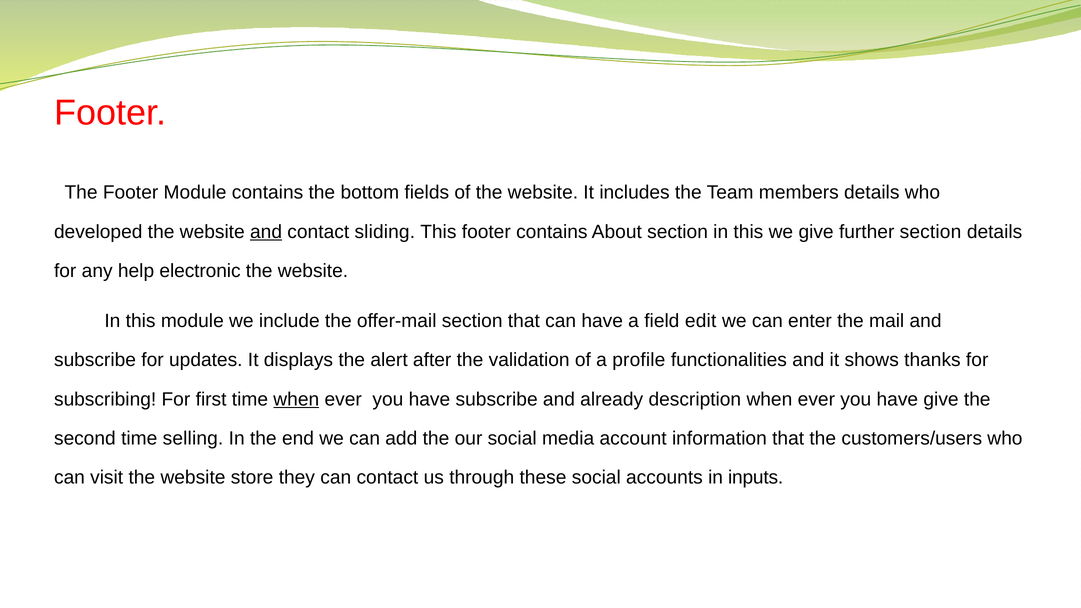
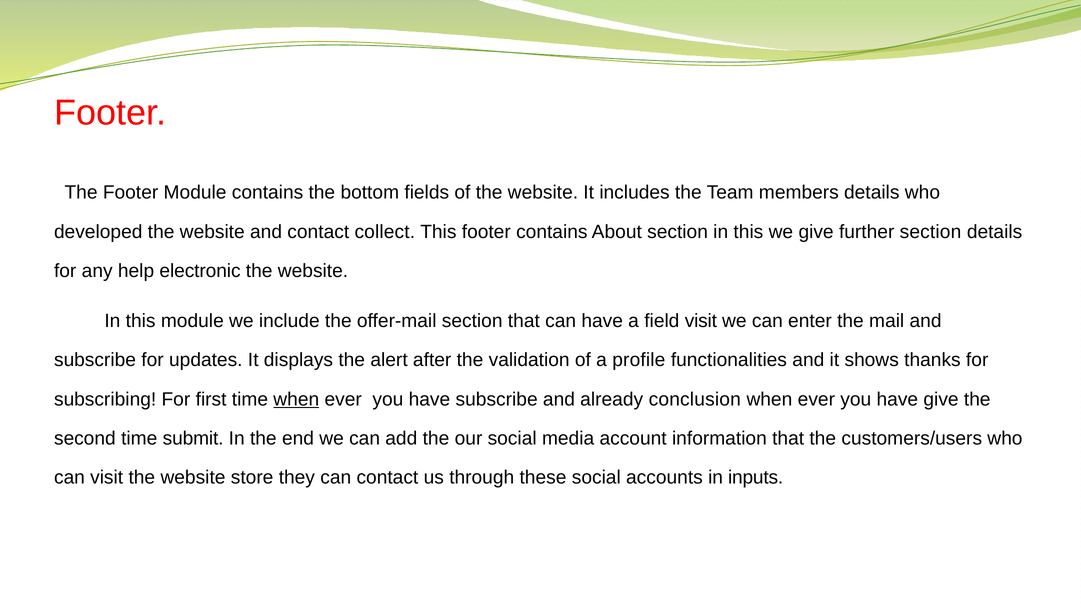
and underline: present -> none (266, 232)
sliding: sliding -> collect (385, 232)
field edit: edit -> visit (701, 321)
description: description -> conclusion (695, 399)
selling: selling -> submit (193, 438)
